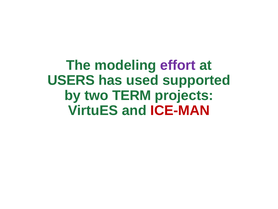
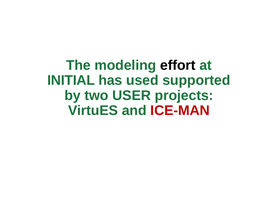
effort colour: purple -> black (178, 65)
USERS: USERS -> INITIAL (71, 80)
TERM: TERM -> USER (132, 95)
